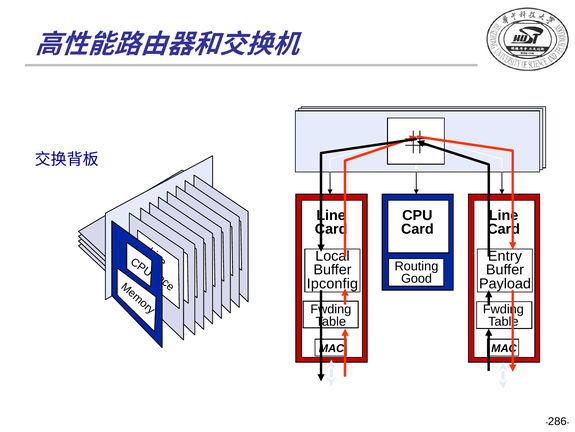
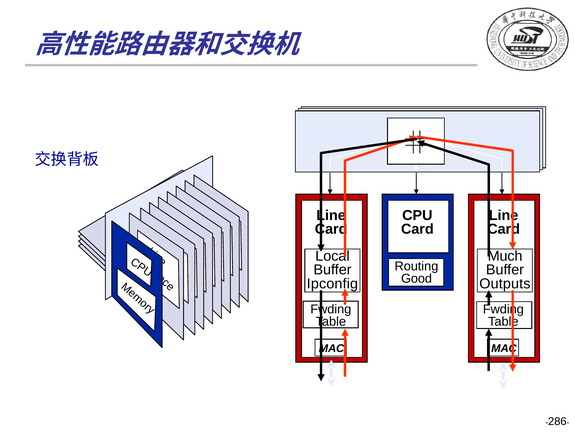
Entry: Entry -> Much (505, 255)
Payload: Payload -> Outputs (505, 283)
